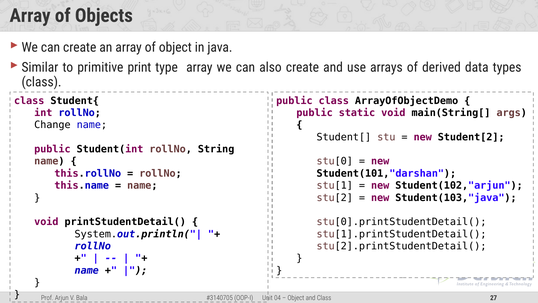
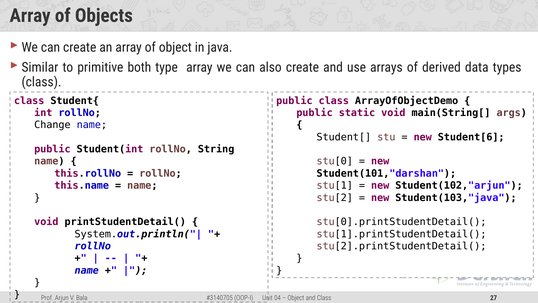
print: print -> both (139, 67)
Student[2: Student[2 -> Student[6 (471, 137)
